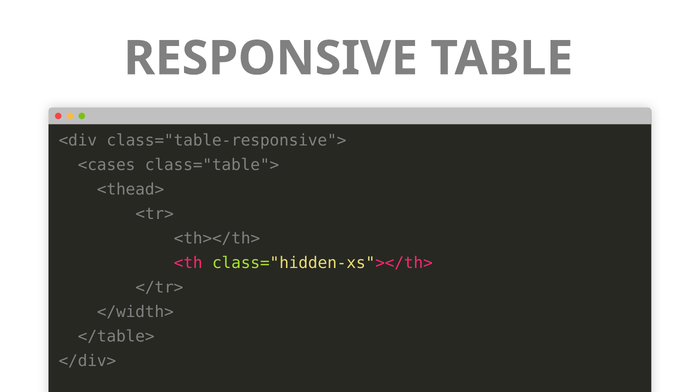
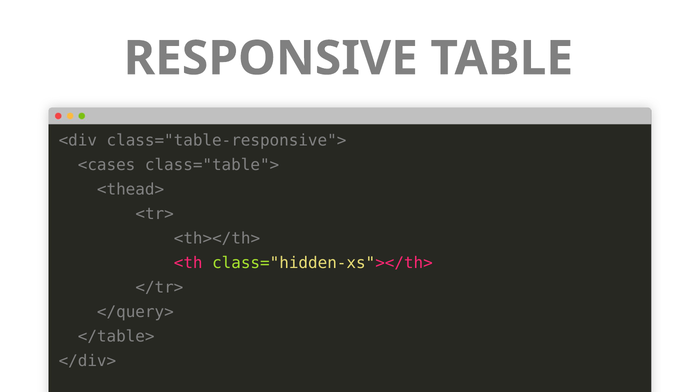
</width>: </width> -> </query> (135, 312)
